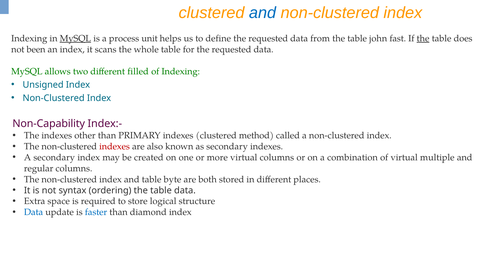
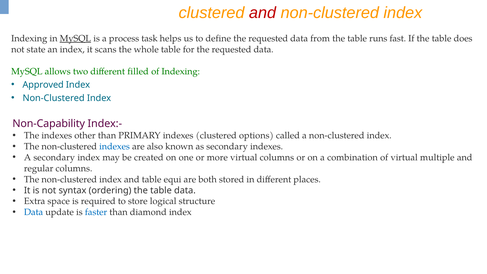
and colour: blue -> red (263, 13)
unit: unit -> task (150, 38)
john: john -> runs (378, 38)
the underline: present -> none (423, 38)
been: been -> state (36, 49)
Unsigned: Unsigned -> Approved (43, 85)
method: method -> options (256, 136)
indexes colour: red -> blue (115, 146)
byte: byte -> equi (173, 179)
